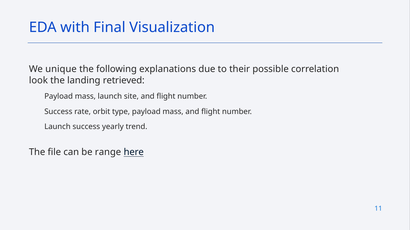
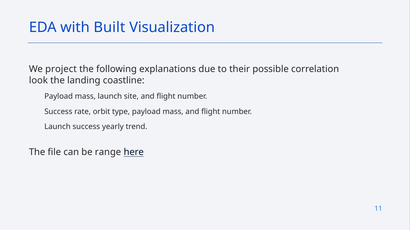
Final: Final -> Built (109, 27)
unique: unique -> project (61, 69)
retrieved: retrieved -> coastline (124, 80)
